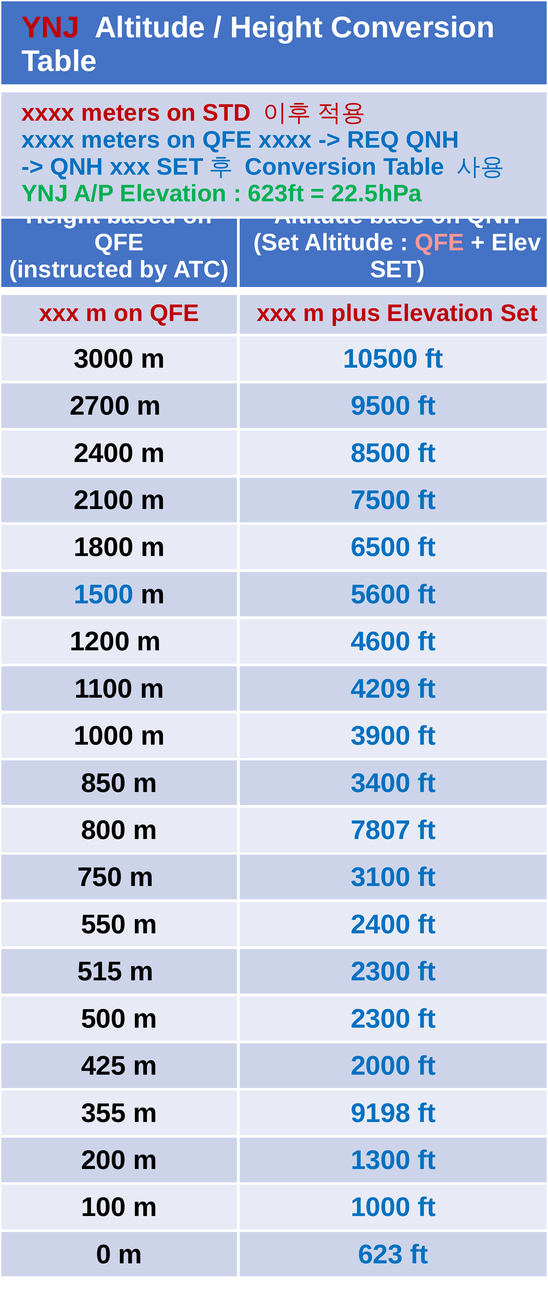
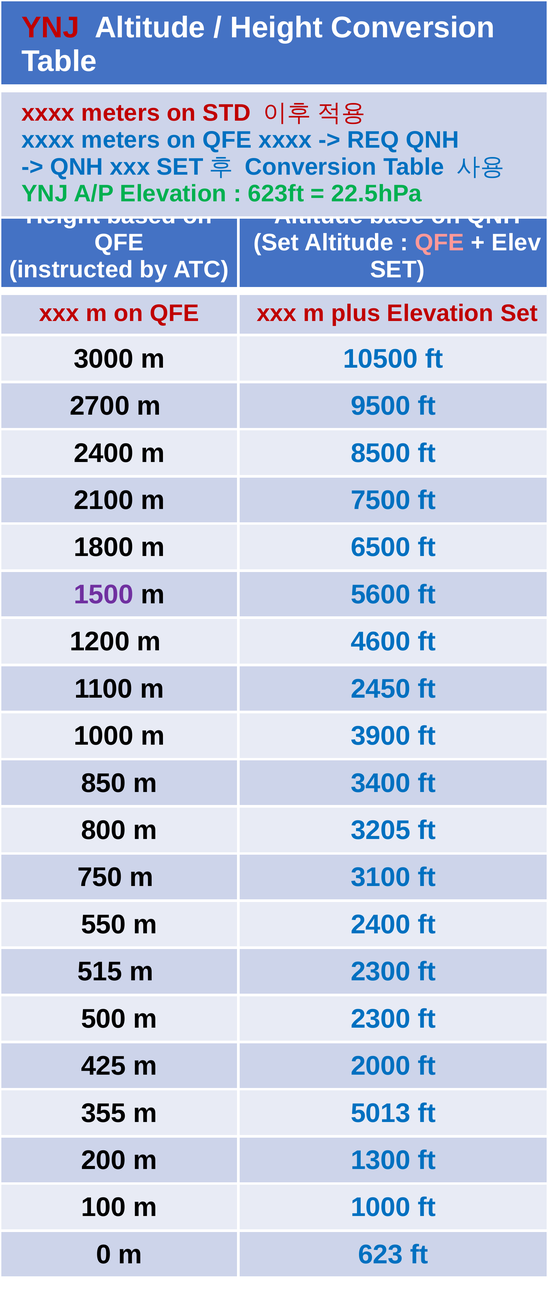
1500 colour: blue -> purple (104, 595)
4209: 4209 -> 2450 (381, 689)
7807: 7807 -> 3205 (381, 831)
9198: 9198 -> 5013 (381, 1114)
